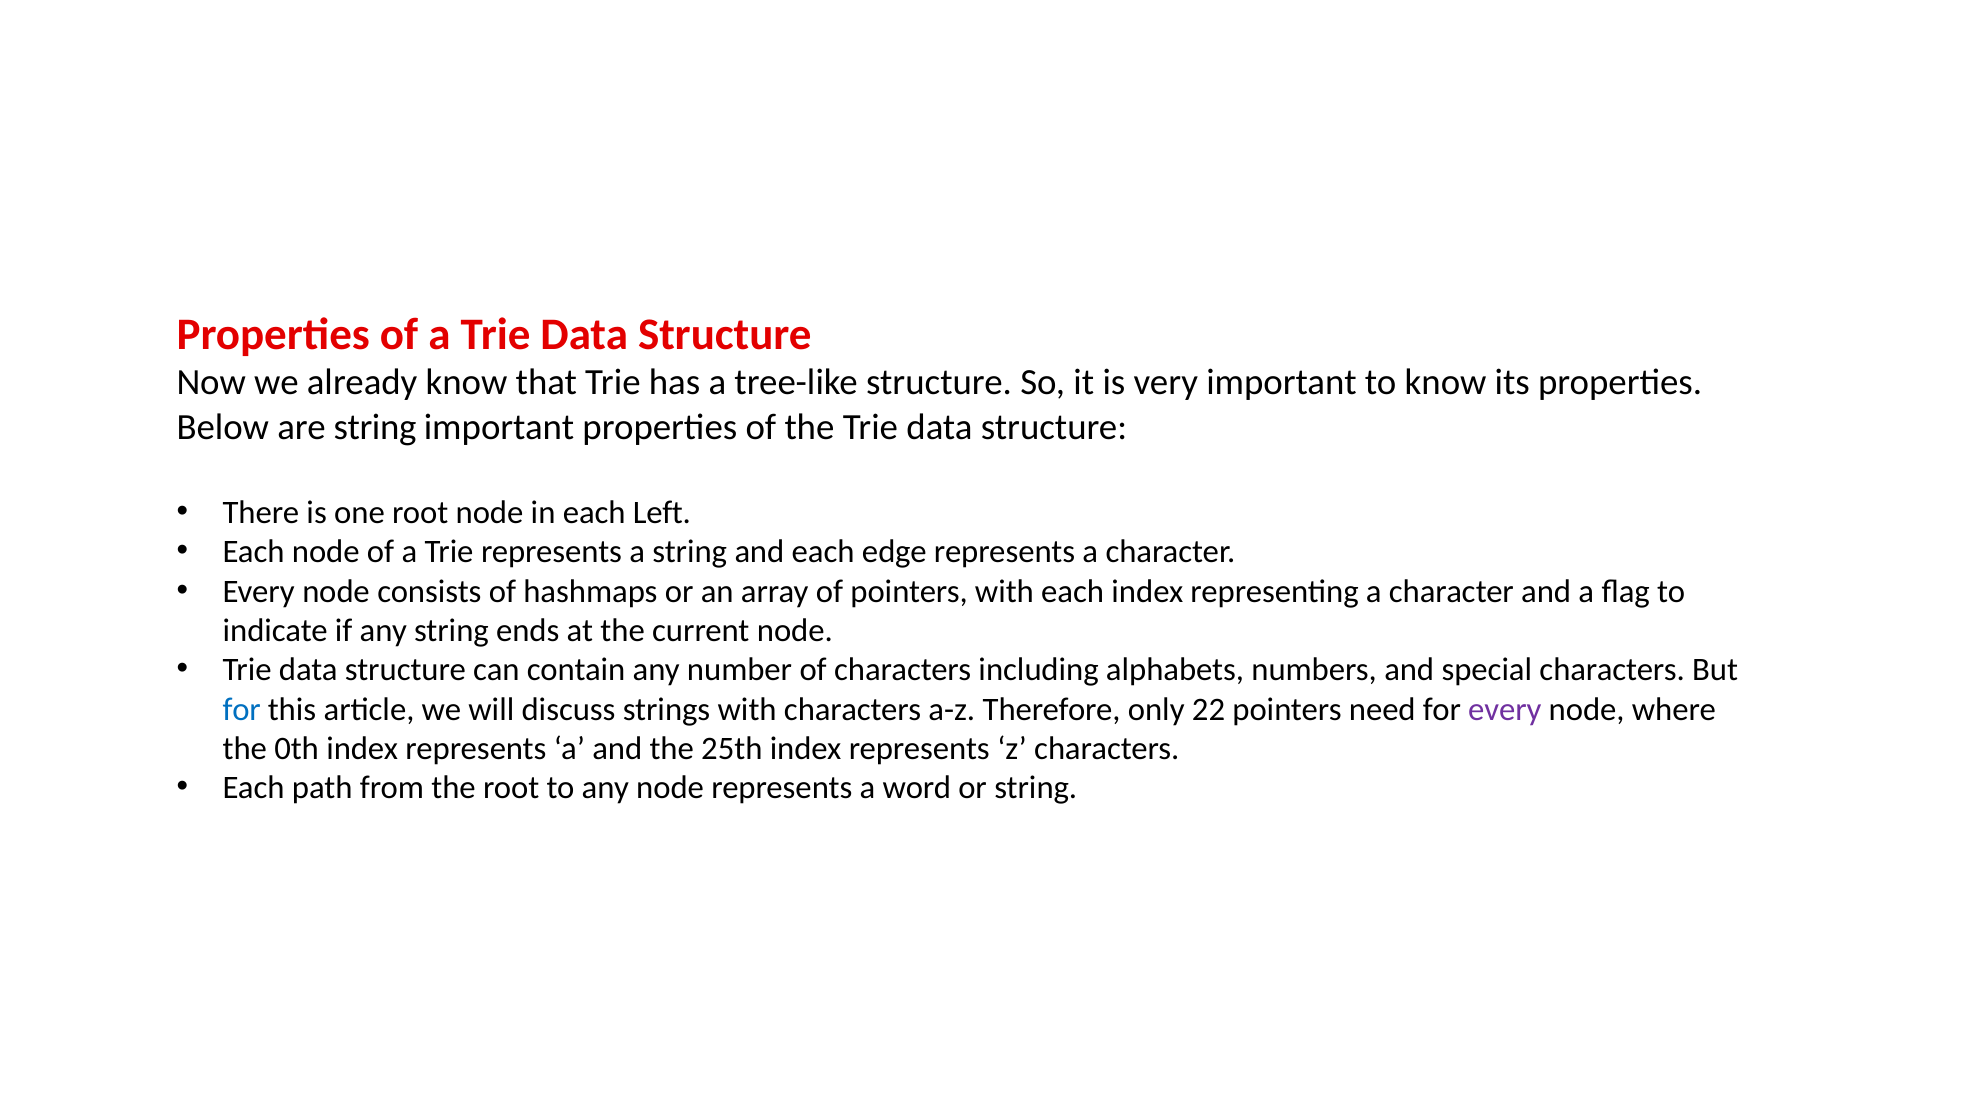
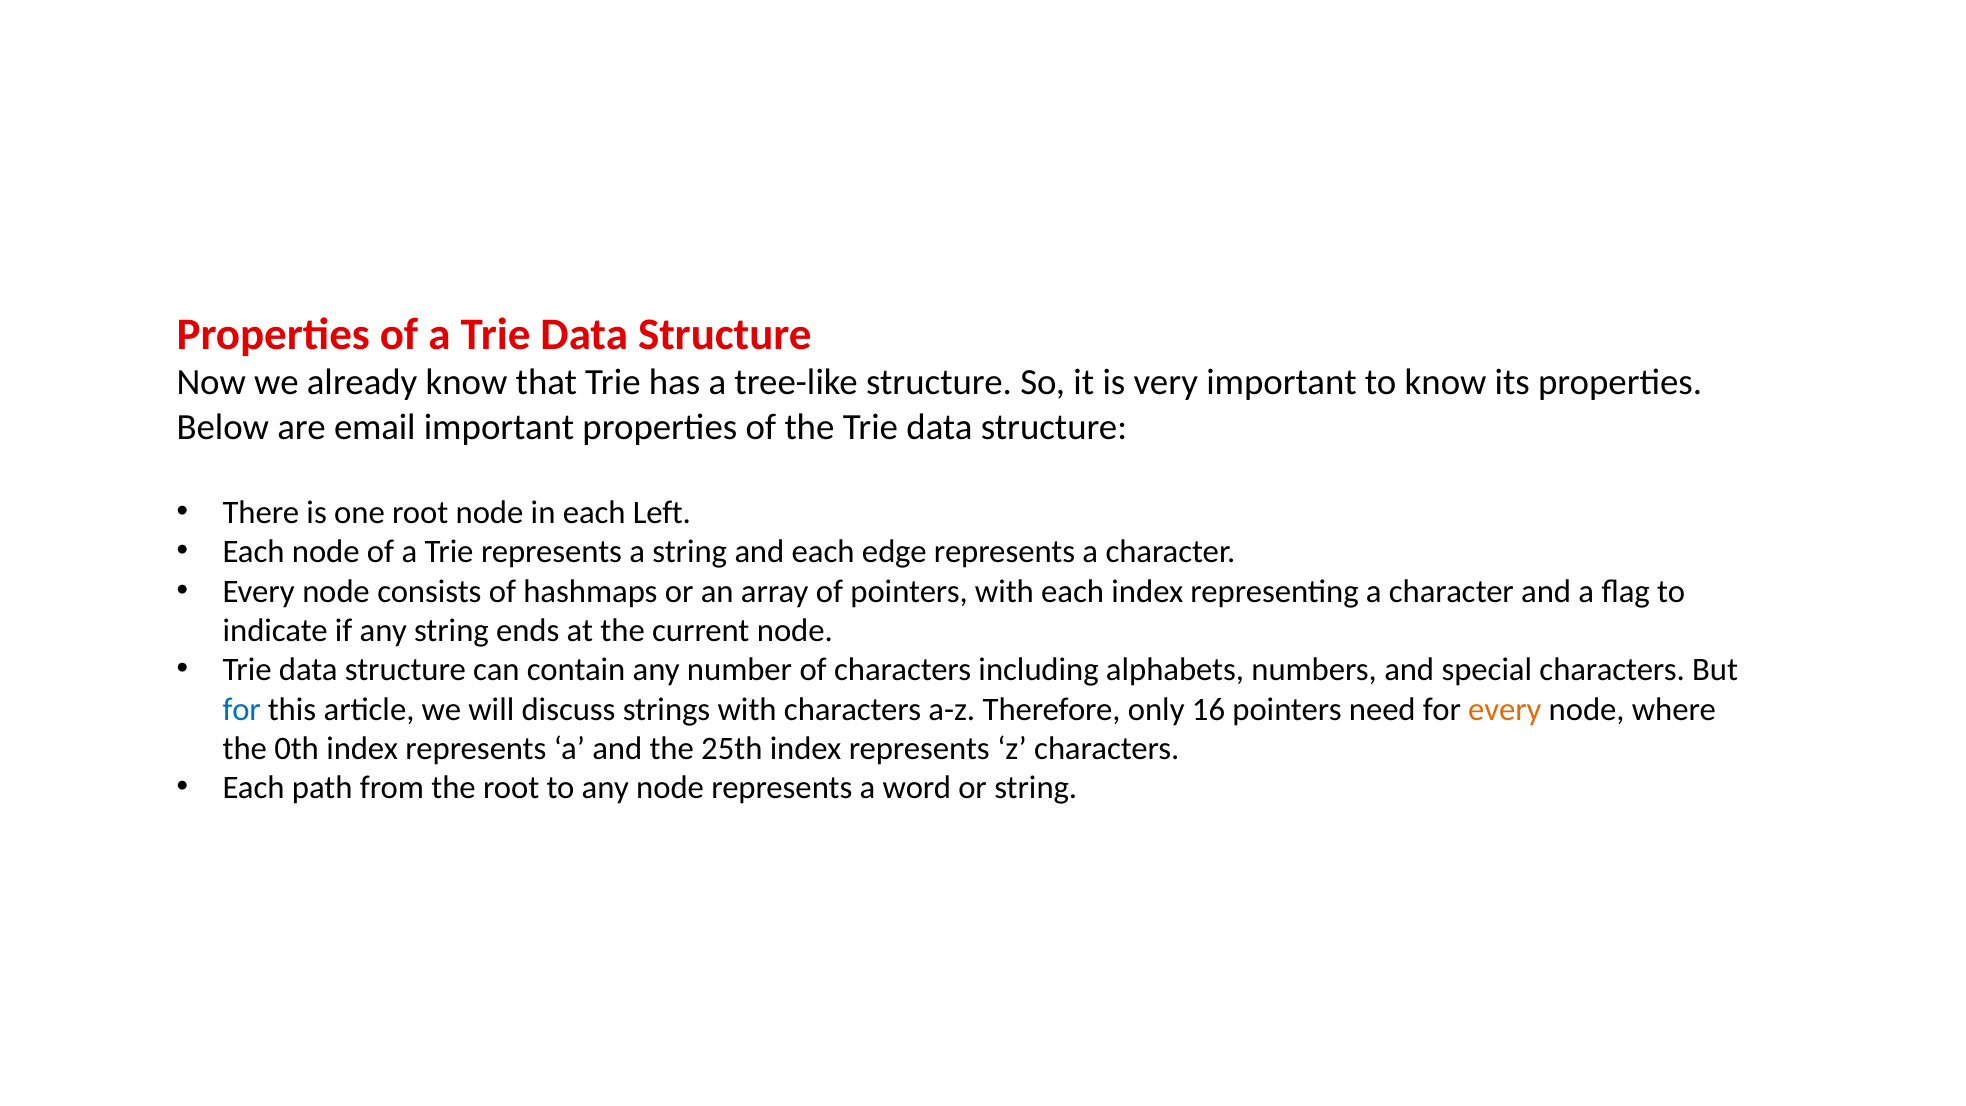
are string: string -> email (375, 427)
22: 22 -> 16 (1209, 709)
every colour: purple -> orange (1505, 709)
